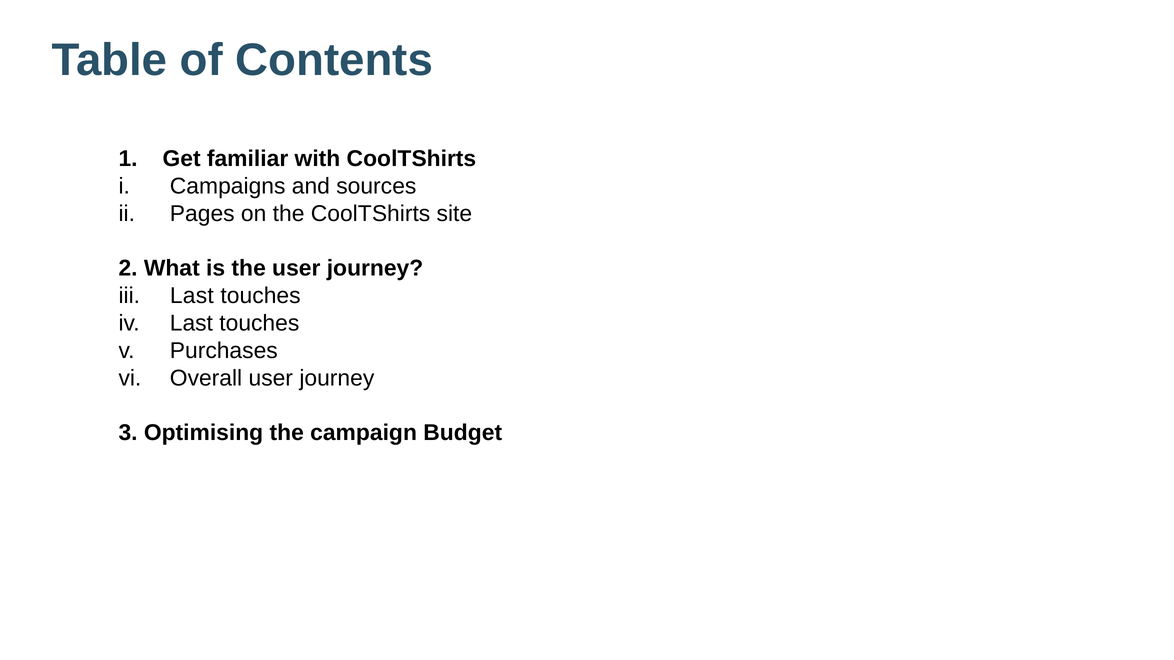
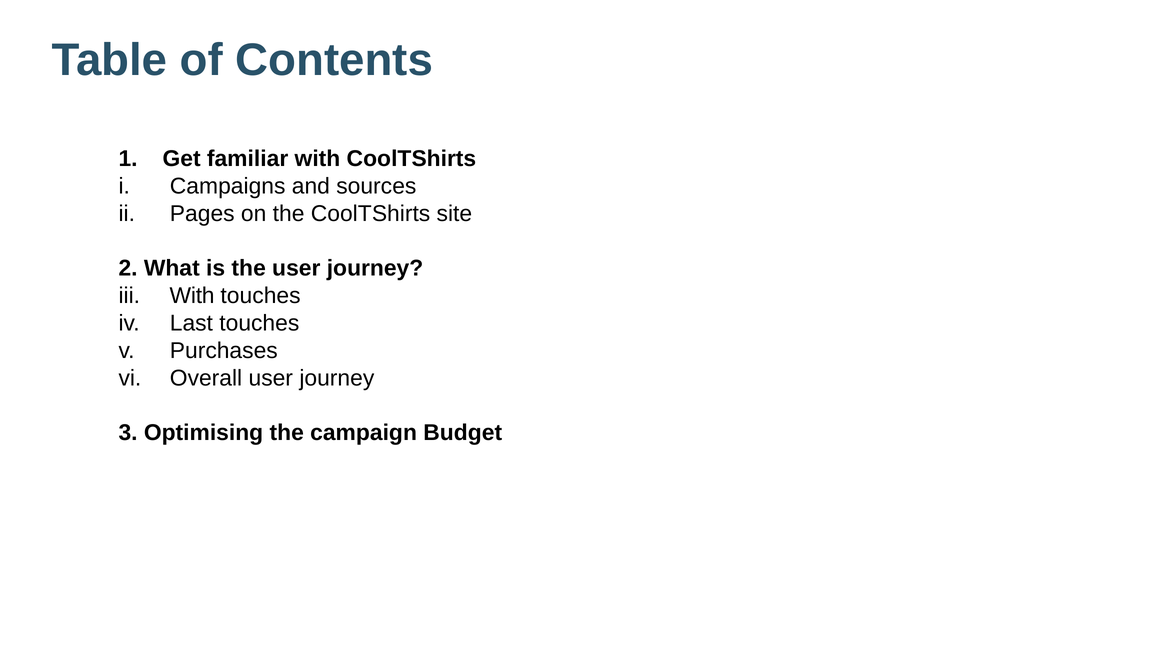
Last: Last -> With (192, 296)
